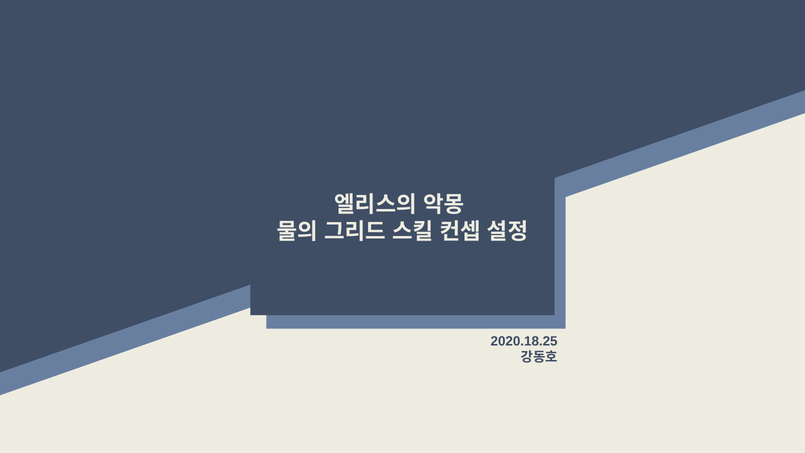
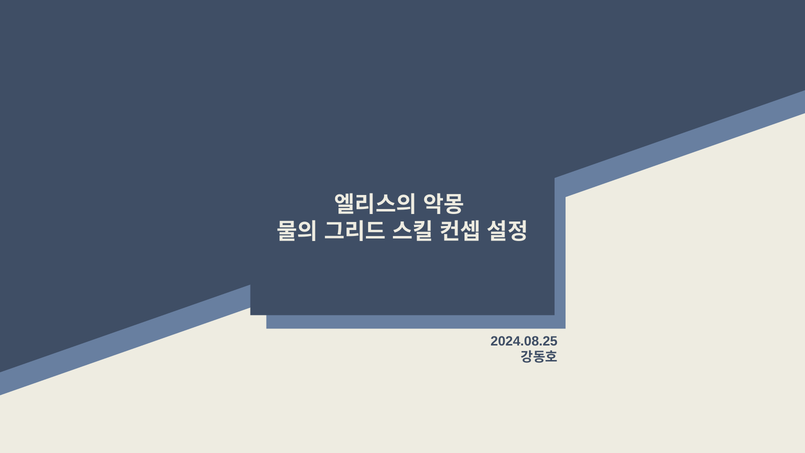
2020.18.25: 2020.18.25 -> 2024.08.25 (524, 341)
